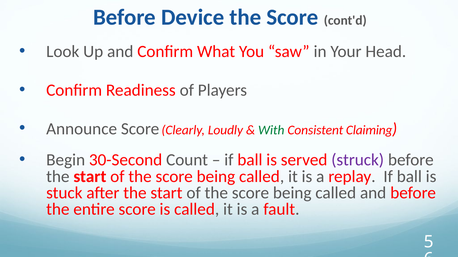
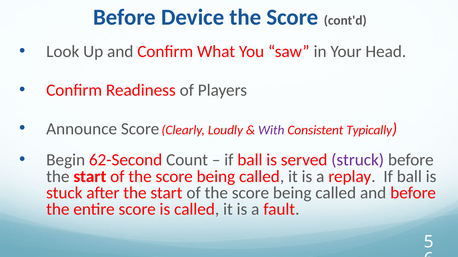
With colour: green -> purple (271, 130)
Claiming: Claiming -> Typically (369, 130)
30-Second: 30-Second -> 62-Second (126, 160)
